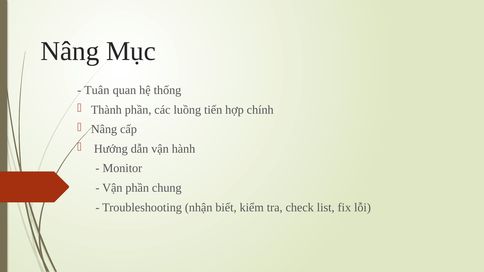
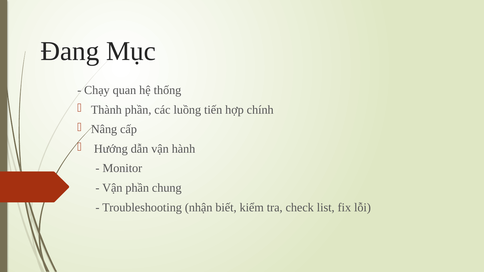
Nâng: Nâng -> Đang (70, 51)
Tuân: Tuân -> Chạy (97, 90)
